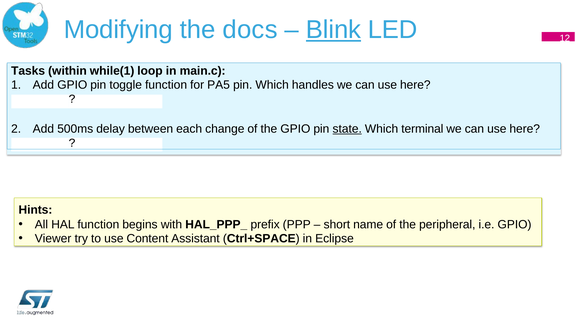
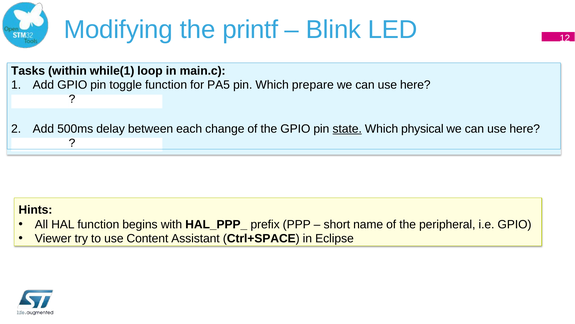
docs: docs -> printf (250, 30)
Blink underline: present -> none (333, 30)
handles: handles -> prepare (313, 85)
terminal: terminal -> physical (422, 129)
